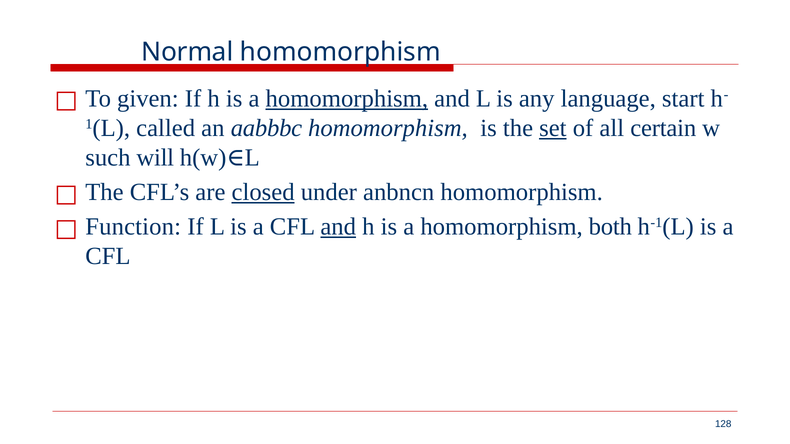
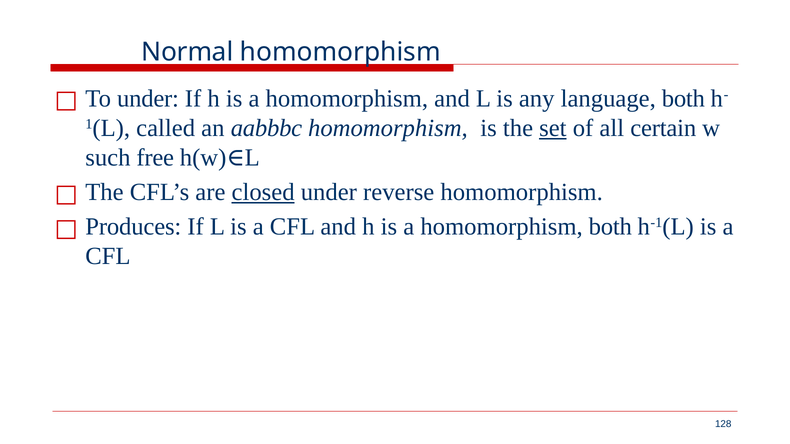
To given: given -> under (148, 99)
homomorphism underline: present -> none (347, 99)
language start: start -> both (683, 99)
will: will -> free (155, 158)
anbncn: anbncn -> reverse (399, 192)
Function: Function -> Produces (133, 227)
and underline: present -> none (338, 227)
